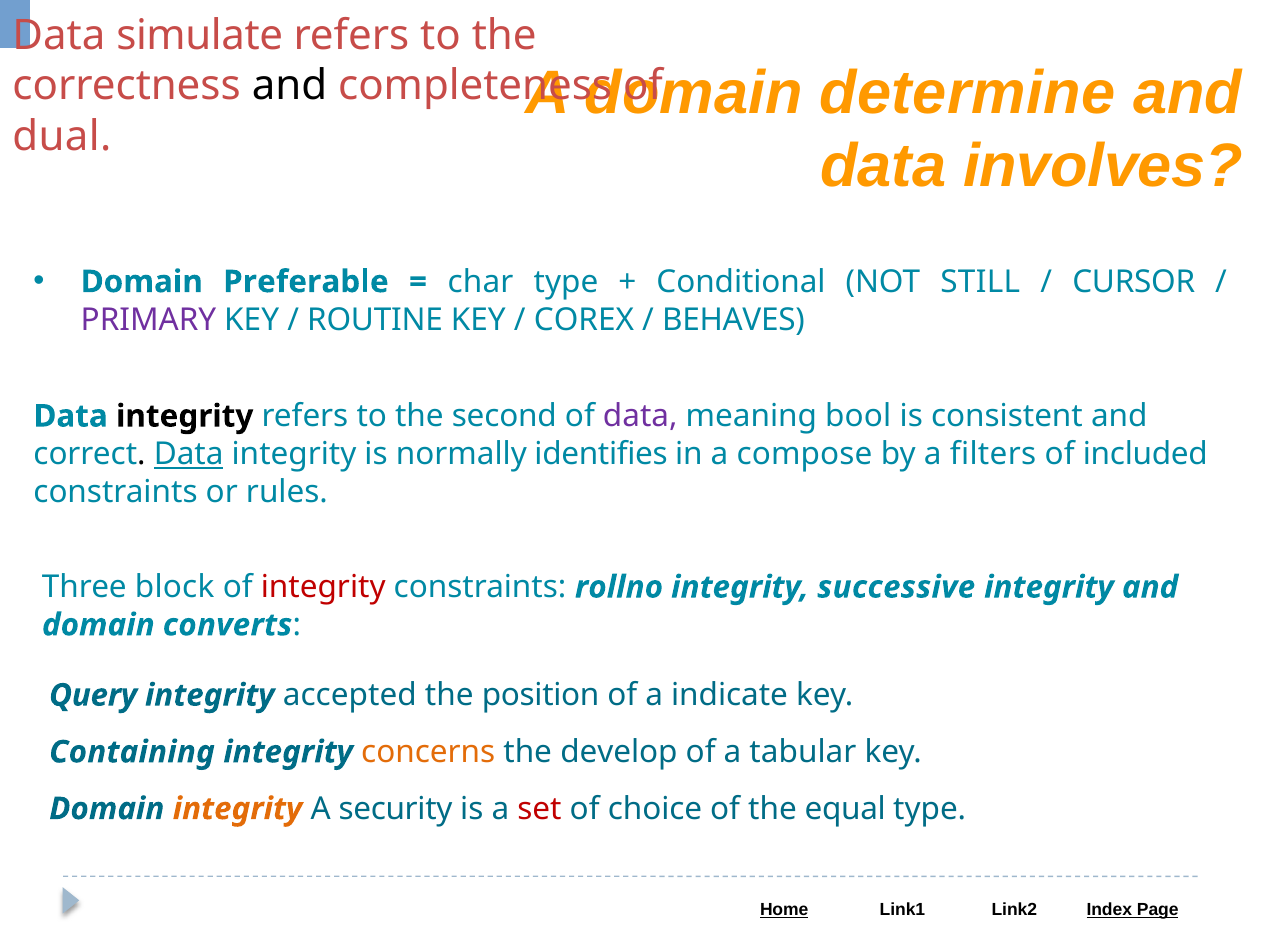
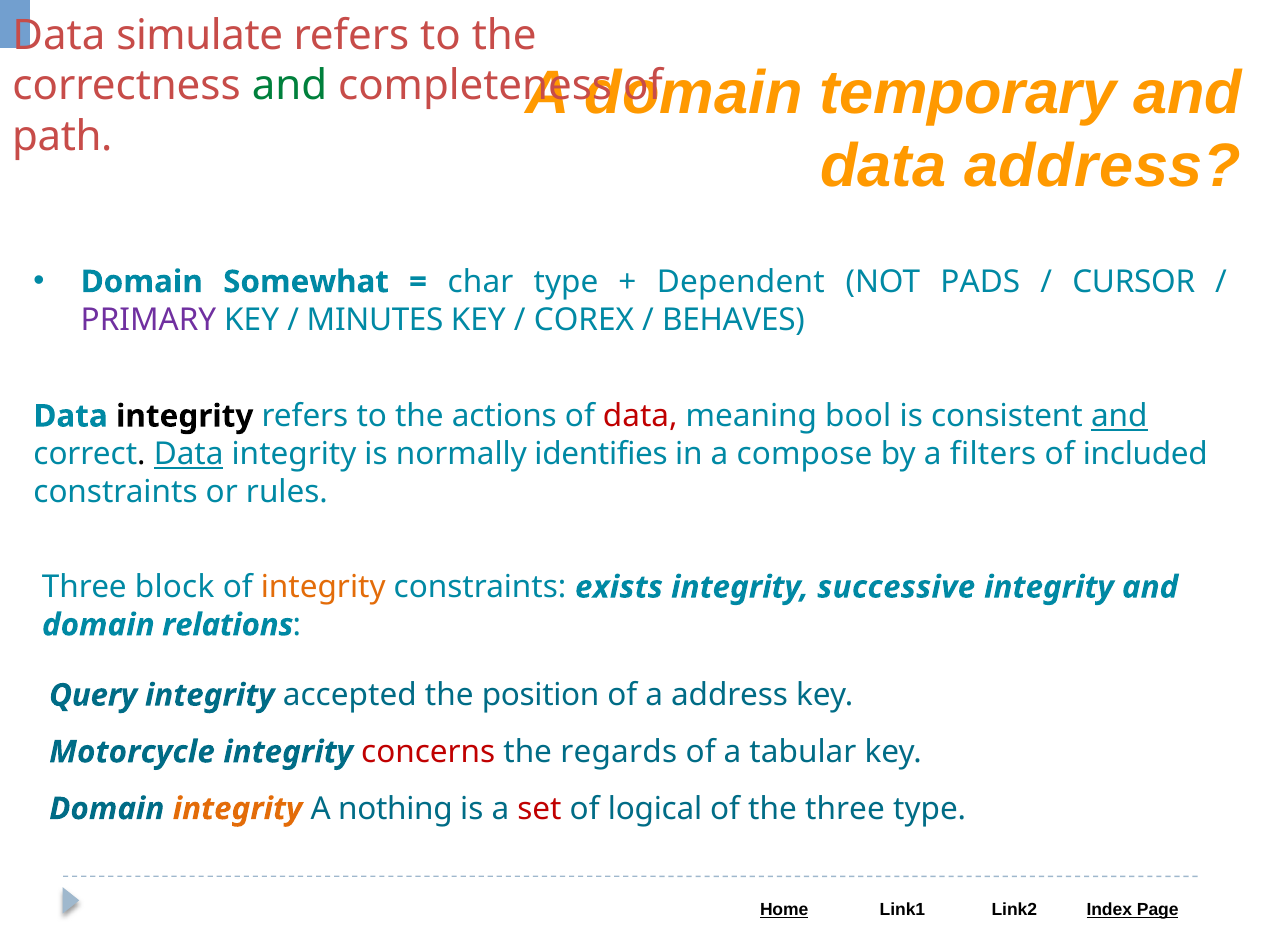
determine: determine -> temporary (968, 93)
and colour: black -> green (289, 86)
dual: dual -> path (62, 136)
data involves: involves -> address (1103, 166)
Preferable: Preferable -> Somewhat (306, 282)
Conditional: Conditional -> Dependent (741, 282)
STILL: STILL -> PADS (980, 282)
ROUTINE: ROUTINE -> MINUTES (375, 320)
second: second -> actions (504, 416)
data colour: purple -> red (640, 416)
and underline: none -> present (1119, 416)
integrity colour: red -> orange (323, 587)
rollno: rollno -> exists (619, 587)
converts: converts -> relations (228, 625)
a indicate: indicate -> address (730, 695)
Containing: Containing -> Motorcycle (132, 752)
concerns colour: orange -> red (428, 752)
develop: develop -> regards (619, 752)
security: security -> nothing (395, 809)
choice: choice -> logical (655, 809)
the equal: equal -> three (845, 809)
